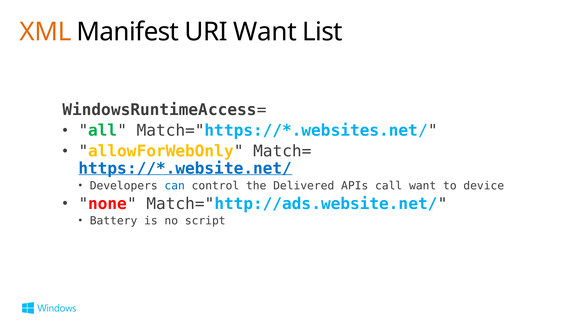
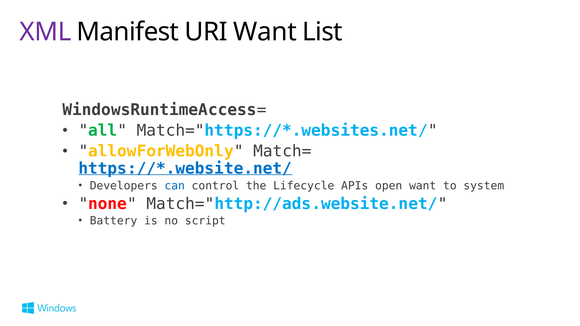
XML colour: orange -> purple (45, 32)
Delivered: Delivered -> Lifecycle (304, 186)
call: call -> open (389, 186)
device: device -> system (484, 186)
